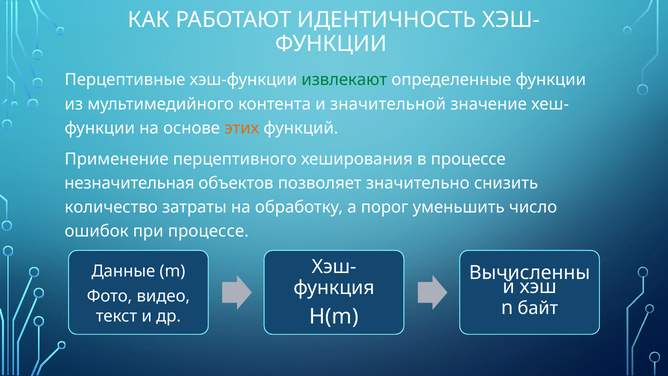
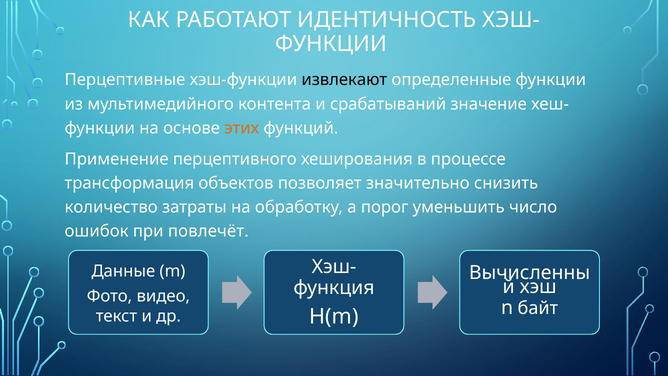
извлекают colour: green -> black (344, 80)
значительной: значительной -> срабатываний (388, 104)
незначительная: незначительная -> трансформация (129, 183)
при процессе: процессе -> повлечёт (208, 231)
